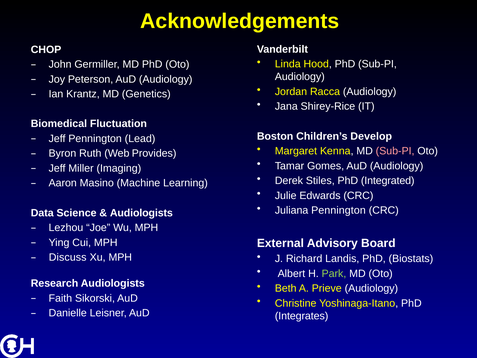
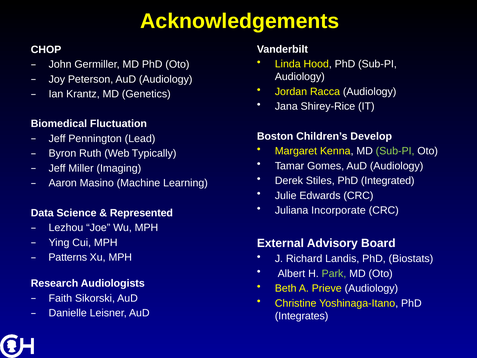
Sub-PI colour: pink -> light green (395, 151)
Provides: Provides -> Typically (154, 153)
Juliana Pennington: Pennington -> Incorporate (338, 210)
Audiologists: Audiologists -> Represented (141, 213)
Discuss: Discuss -> Patterns (68, 257)
